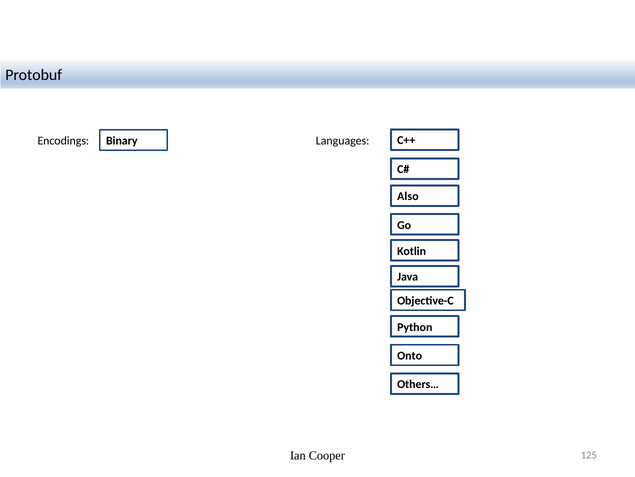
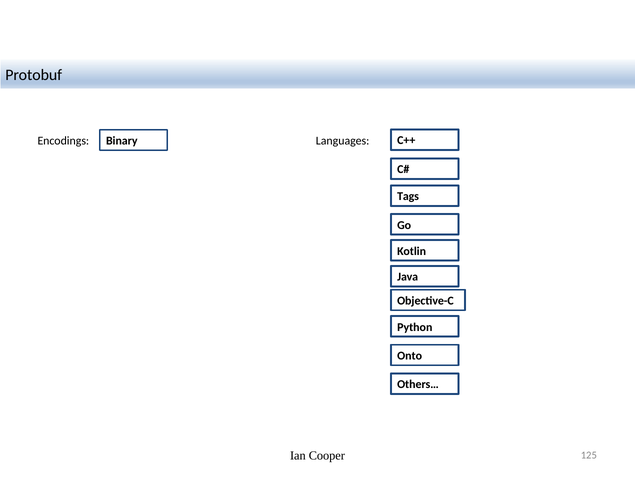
Also: Also -> Tags (408, 196)
